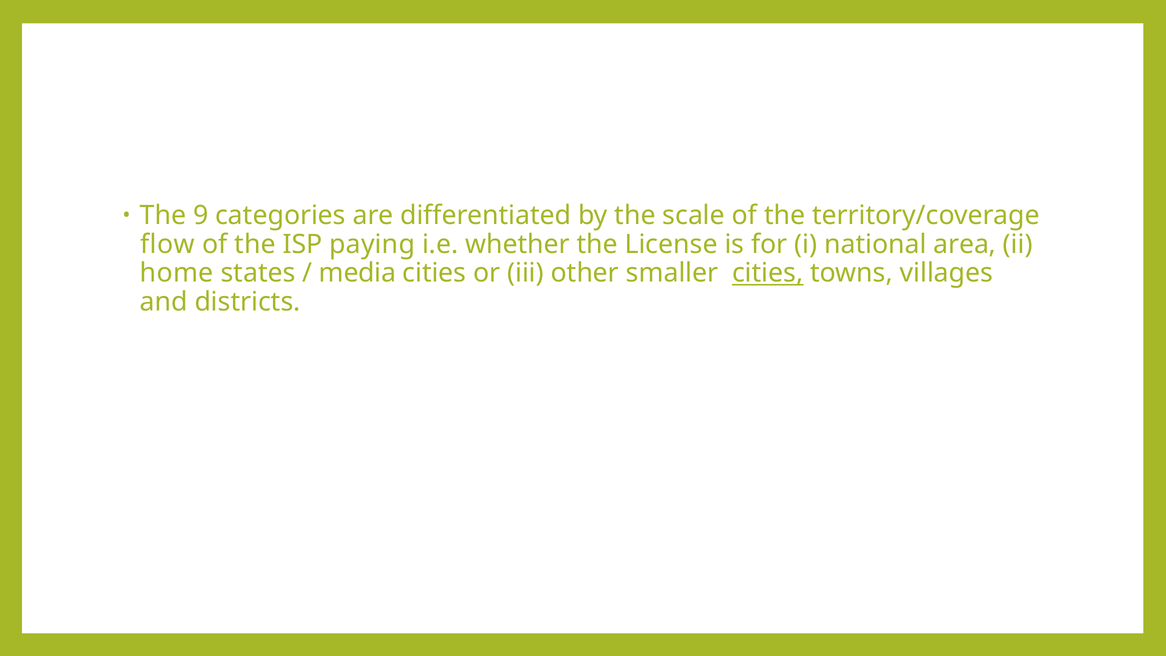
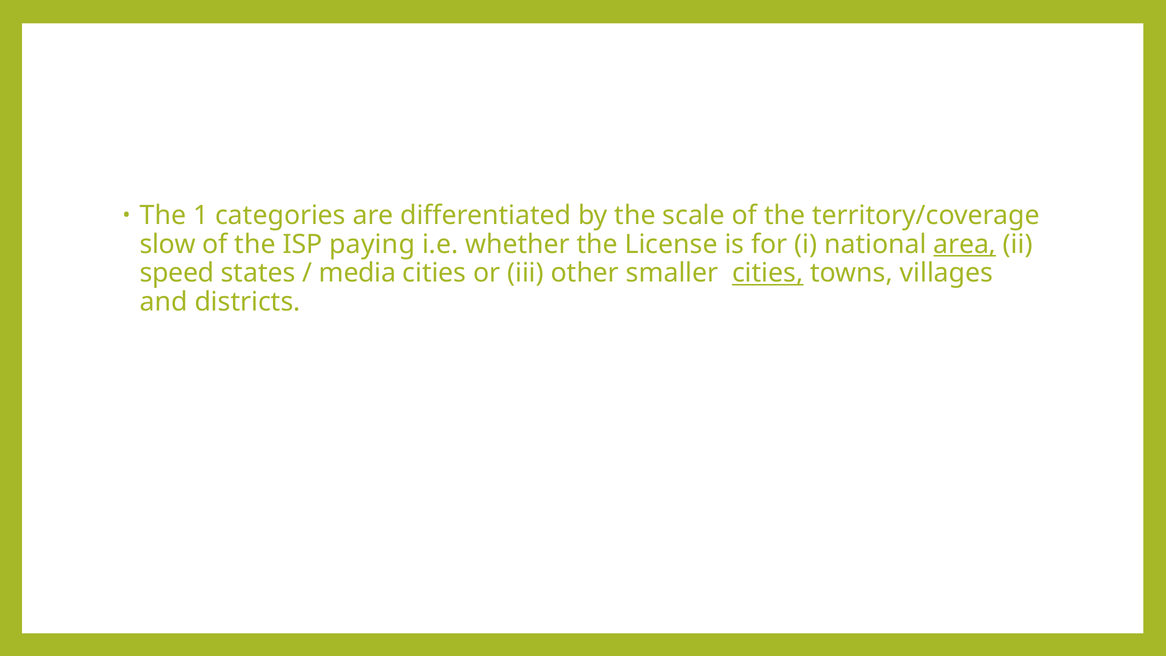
9: 9 -> 1 (201, 215)
flow: flow -> slow (168, 244)
area underline: none -> present (965, 244)
home: home -> speed (177, 273)
